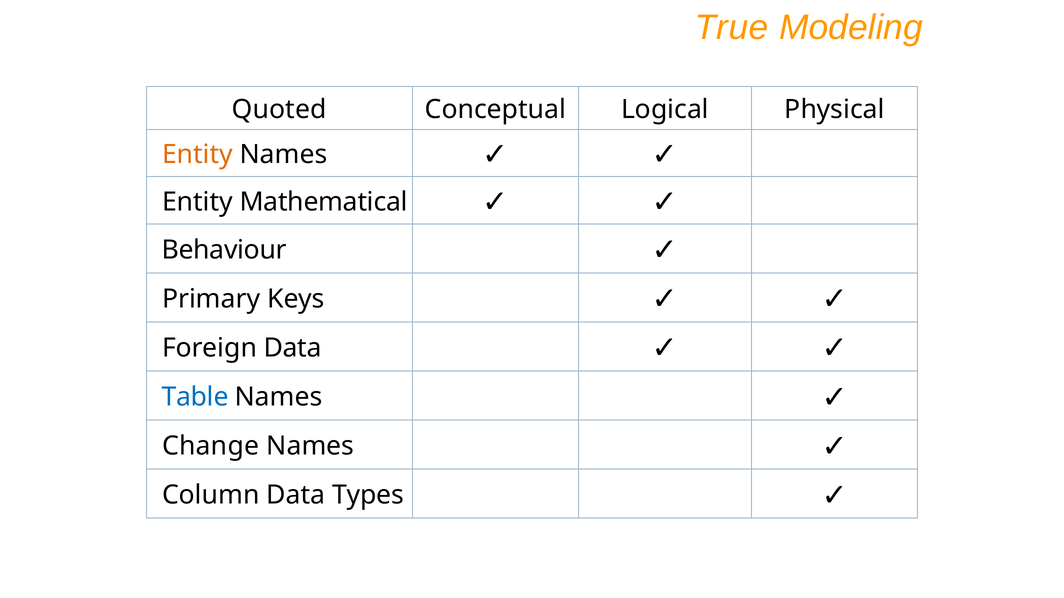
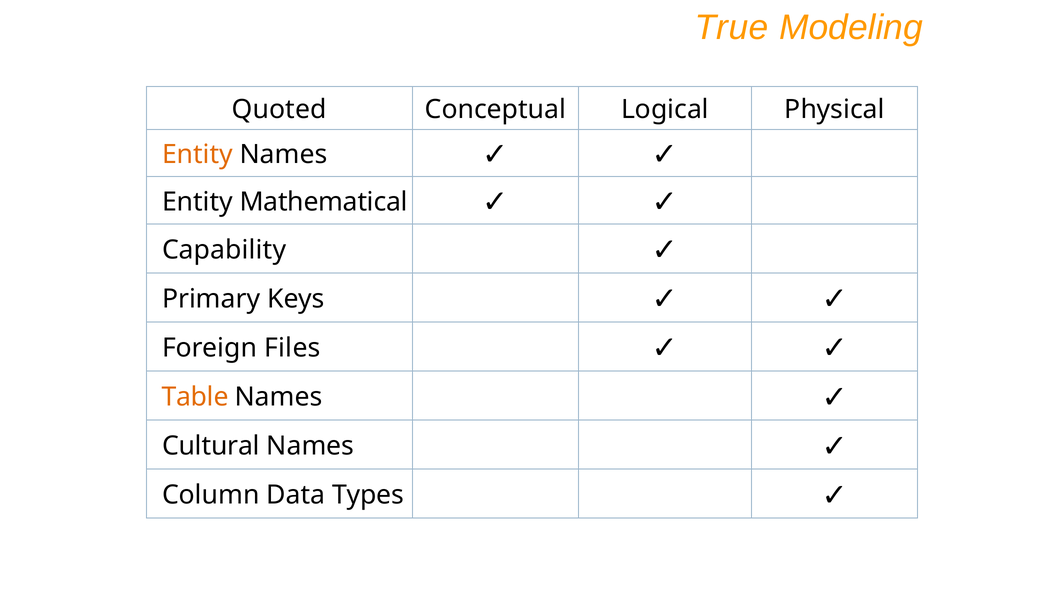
Behaviour: Behaviour -> Capability (224, 250)
Foreign Data: Data -> Files (292, 348)
Table colour: blue -> orange (195, 397)
Change: Change -> Cultural (211, 446)
